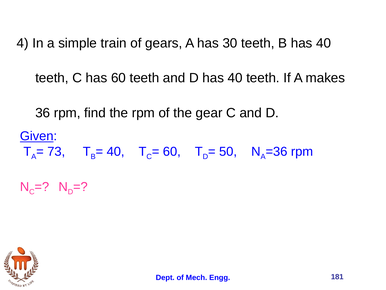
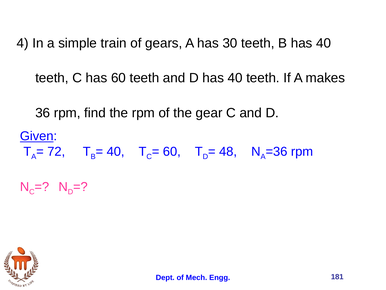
73: 73 -> 72 (56, 151)
50: 50 -> 48 (228, 151)
